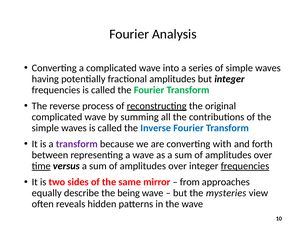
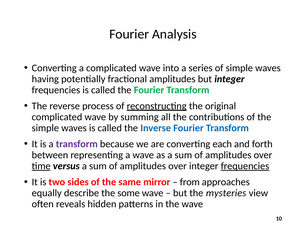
with: with -> each (222, 144)
being: being -> some (129, 193)
